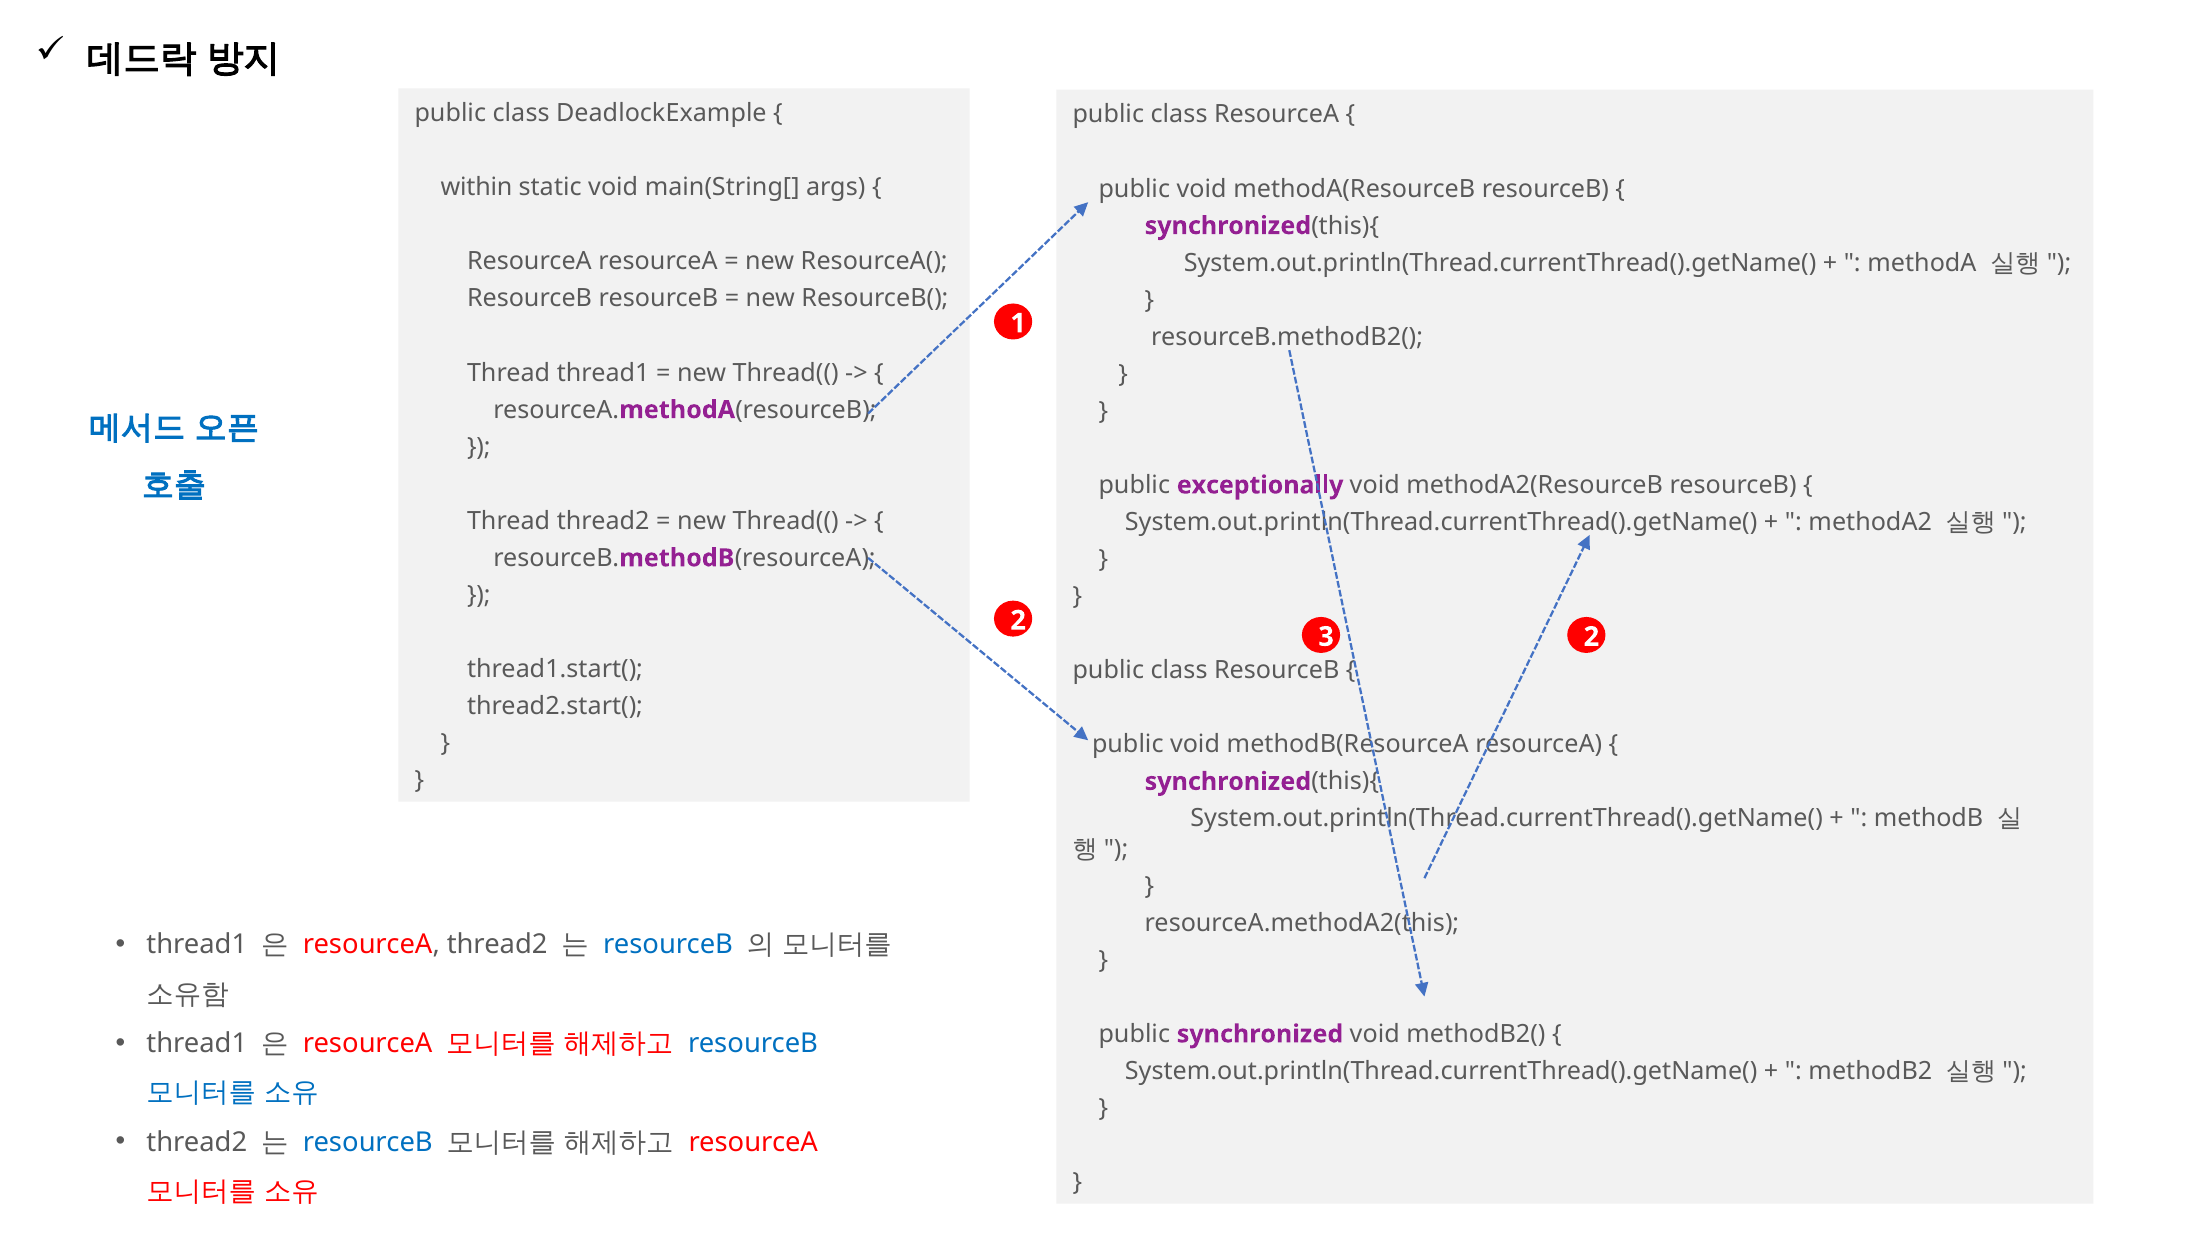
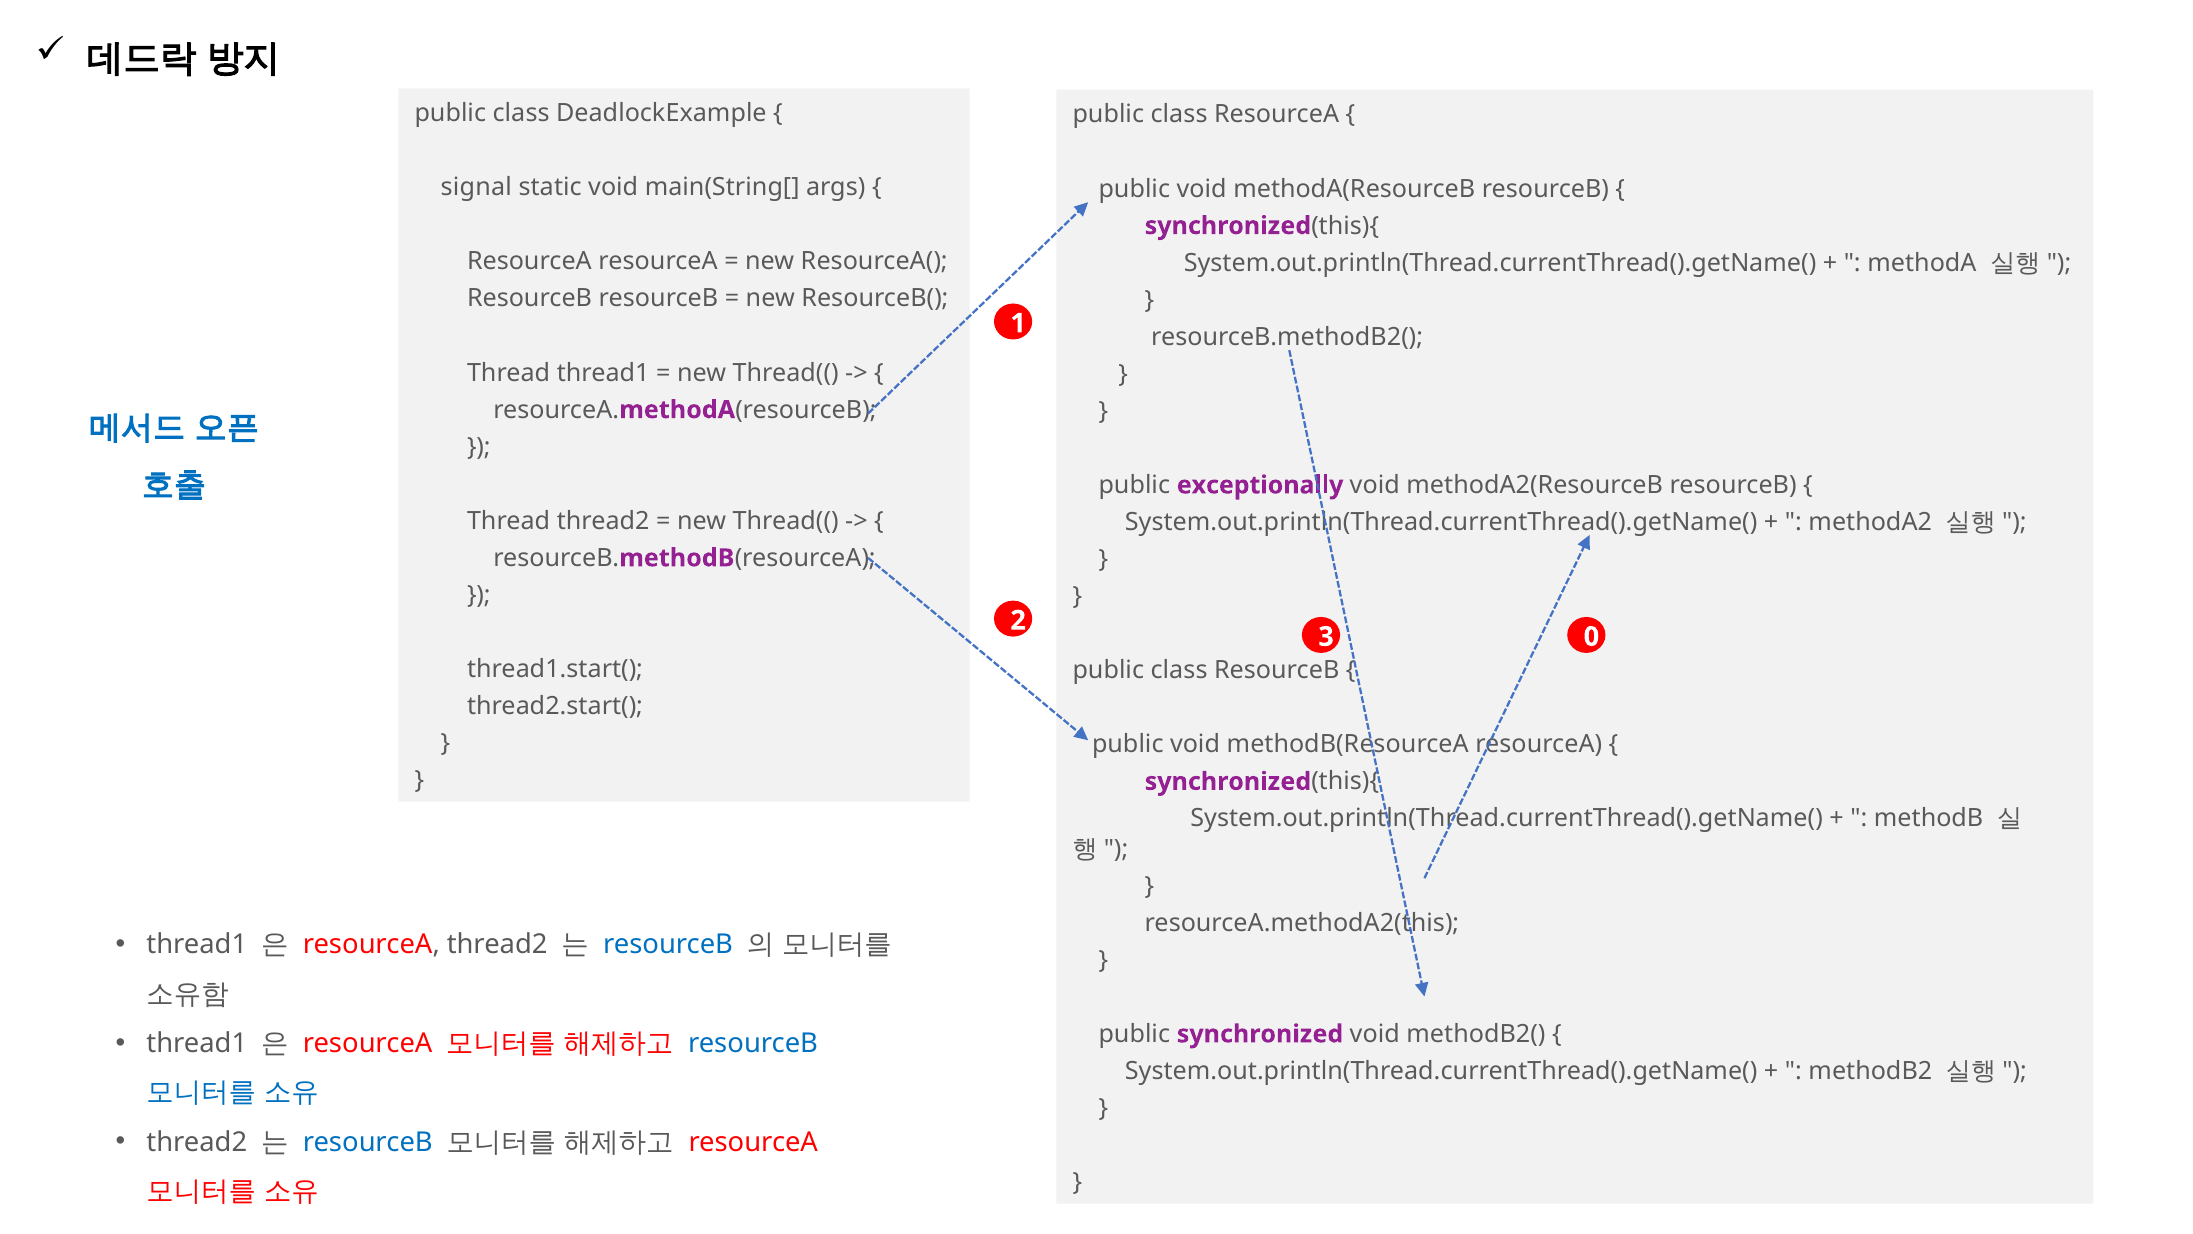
within: within -> signal (476, 187)
3 2: 2 -> 0 (1591, 637)
